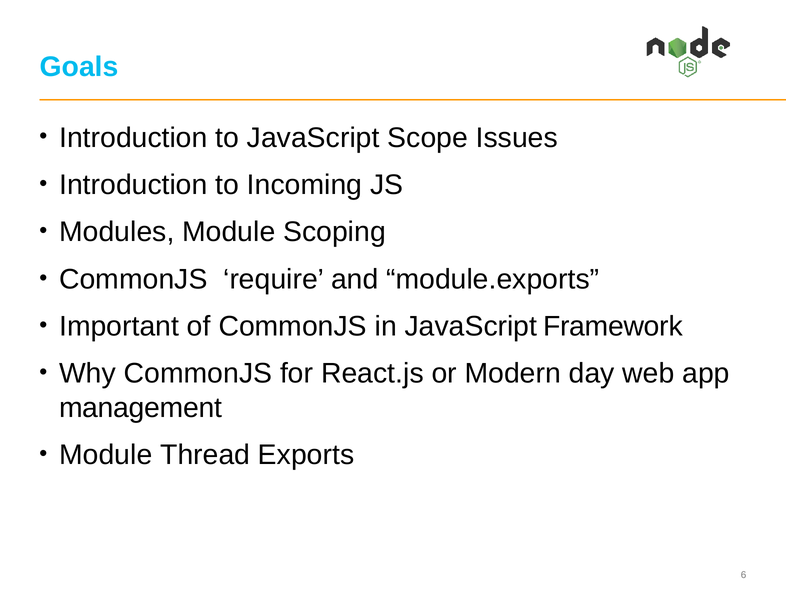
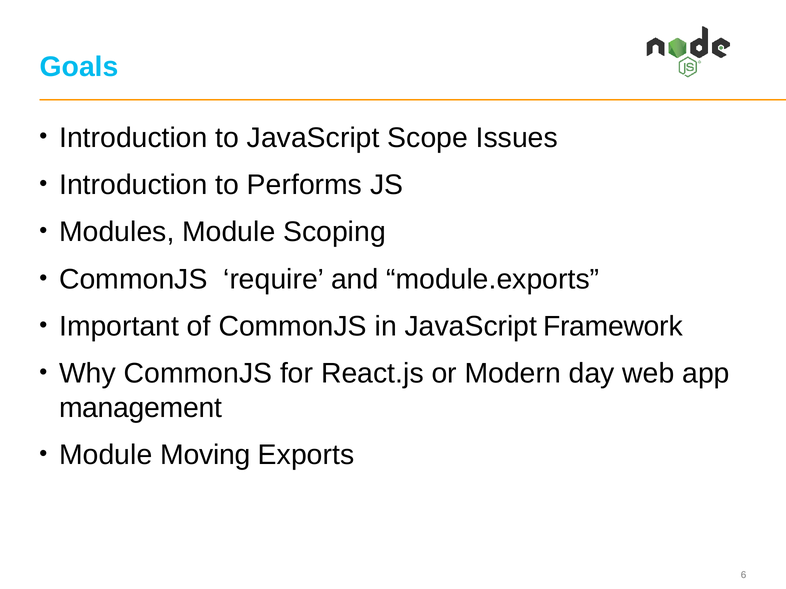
Incoming: Incoming -> Performs (305, 185)
Thread: Thread -> Moving (205, 455)
